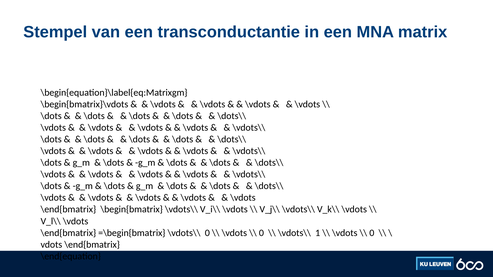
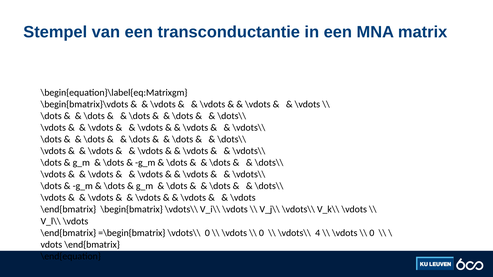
1: 1 -> 4 (318, 233)
